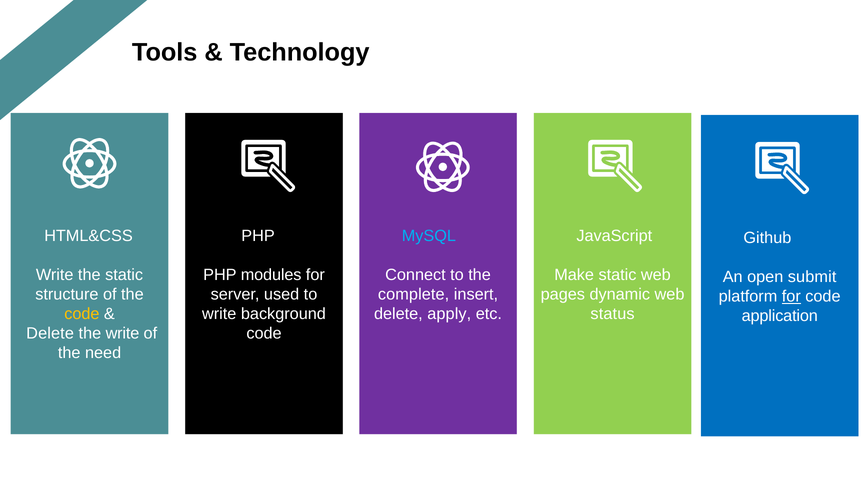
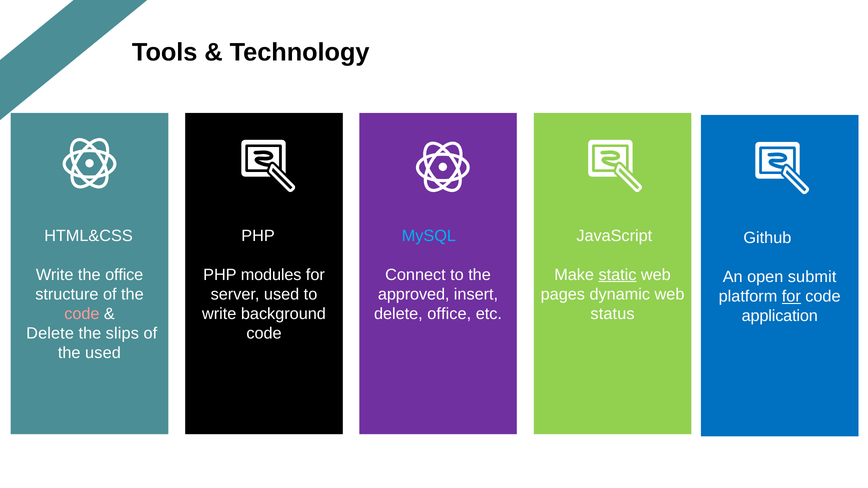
the static: static -> office (124, 275)
static underline: none -> present (617, 275)
complete: complete -> approved (414, 294)
code colour: yellow -> pink (82, 314)
delete apply: apply -> office (449, 314)
the write: write -> slips (122, 333)
the need: need -> used (103, 353)
